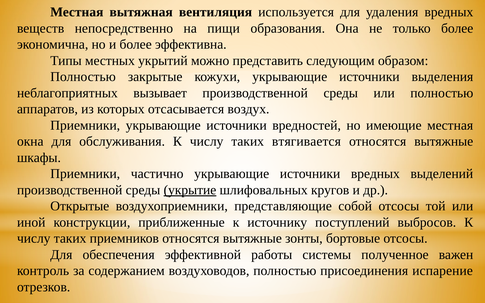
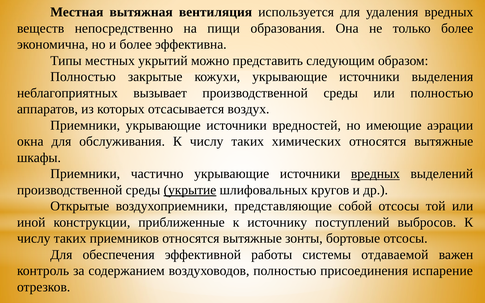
имеющие местная: местная -> аэрации (450, 125)
втягивается: втягивается -> химических (306, 142)
вредных underline: none -> present (375, 174)
полученное: полученное -> отдаваемой (395, 255)
